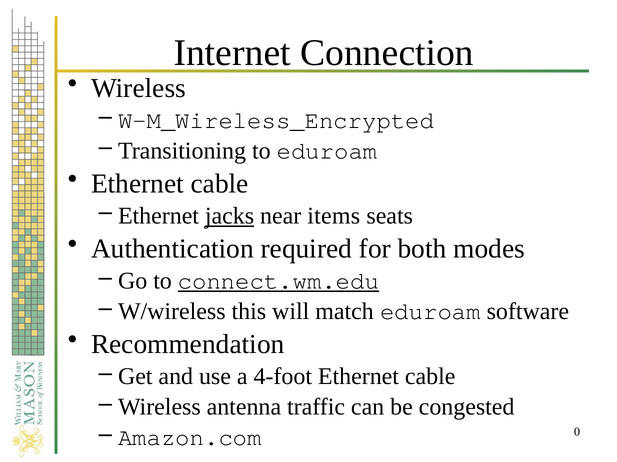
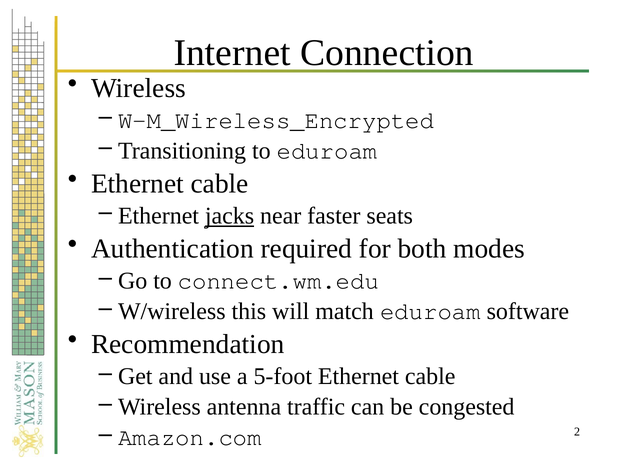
items: items -> faster (334, 216)
connect.wm.edu underline: present -> none (278, 281)
4-foot: 4-foot -> 5-foot (283, 377)
0: 0 -> 2 (577, 433)
